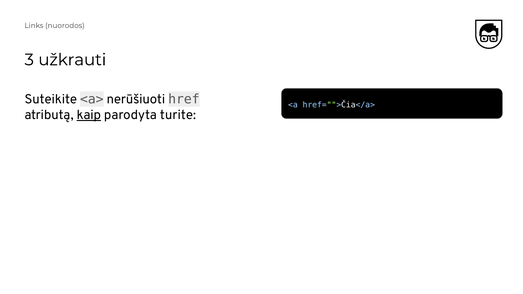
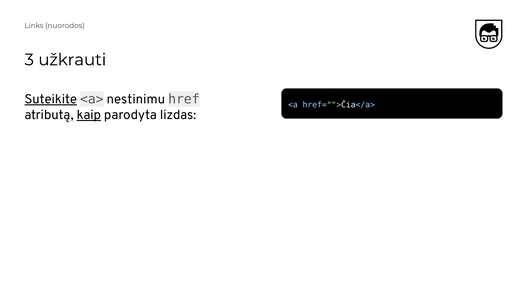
Suteikite underline: none -> present (51, 99)
nerūšiuoti: nerūšiuoti -> nestinimu (136, 99)
turite: turite -> lizdas (178, 115)
